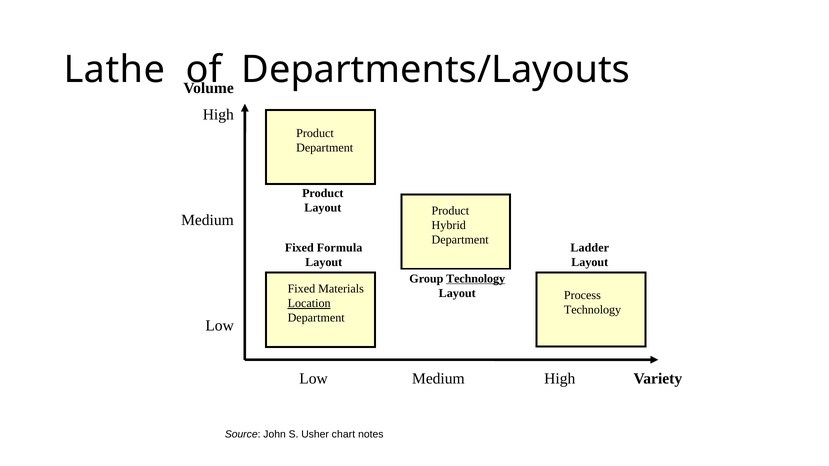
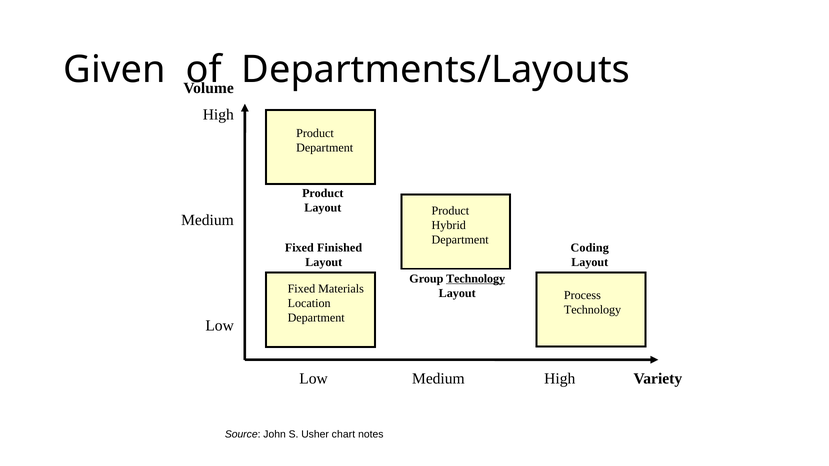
Lathe: Lathe -> Given (114, 70)
Formula: Formula -> Finished (340, 248)
Ladder: Ladder -> Coding (590, 248)
Location underline: present -> none (309, 304)
